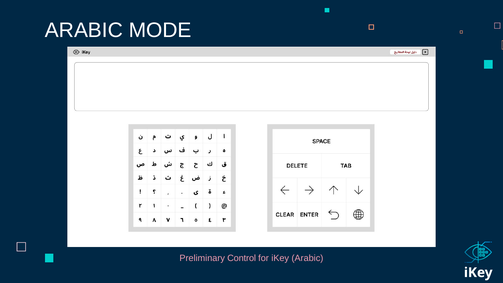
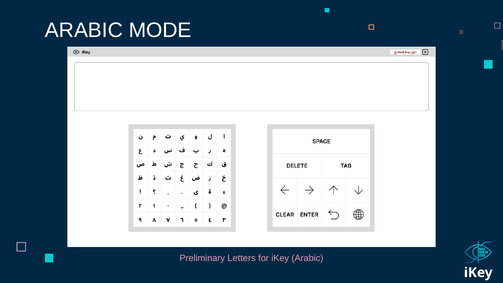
Control: Control -> Letters (242, 258)
